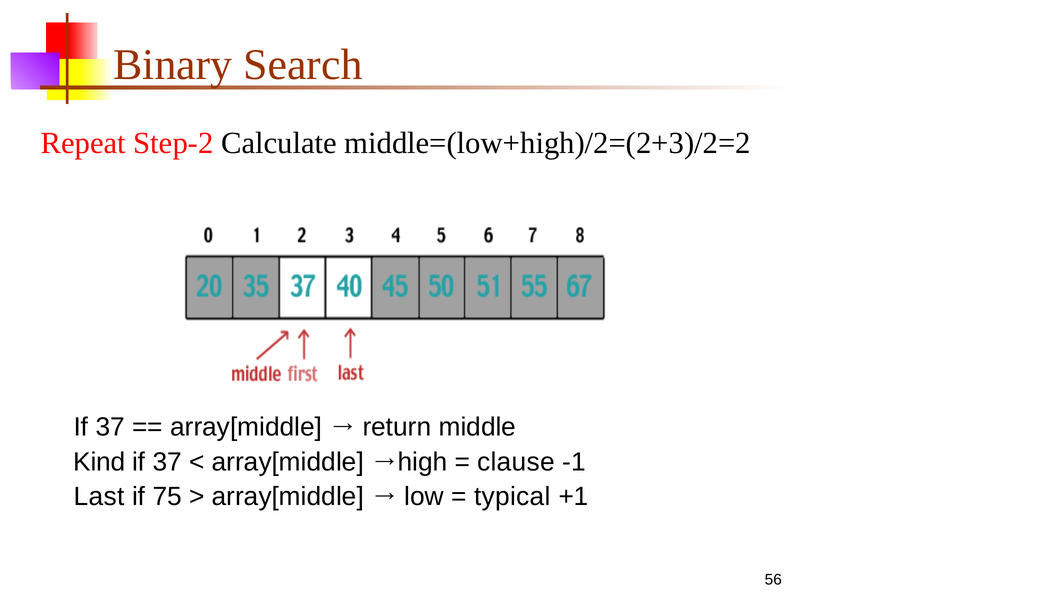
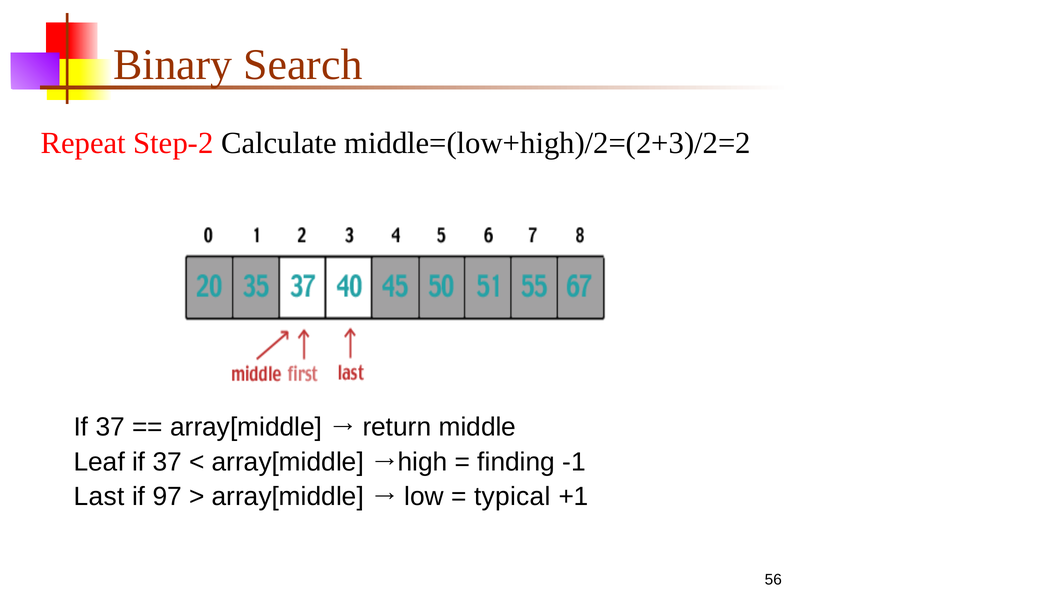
Kind: Kind -> Leaf (99, 462)
clause: clause -> finding (516, 462)
75: 75 -> 97 (167, 497)
